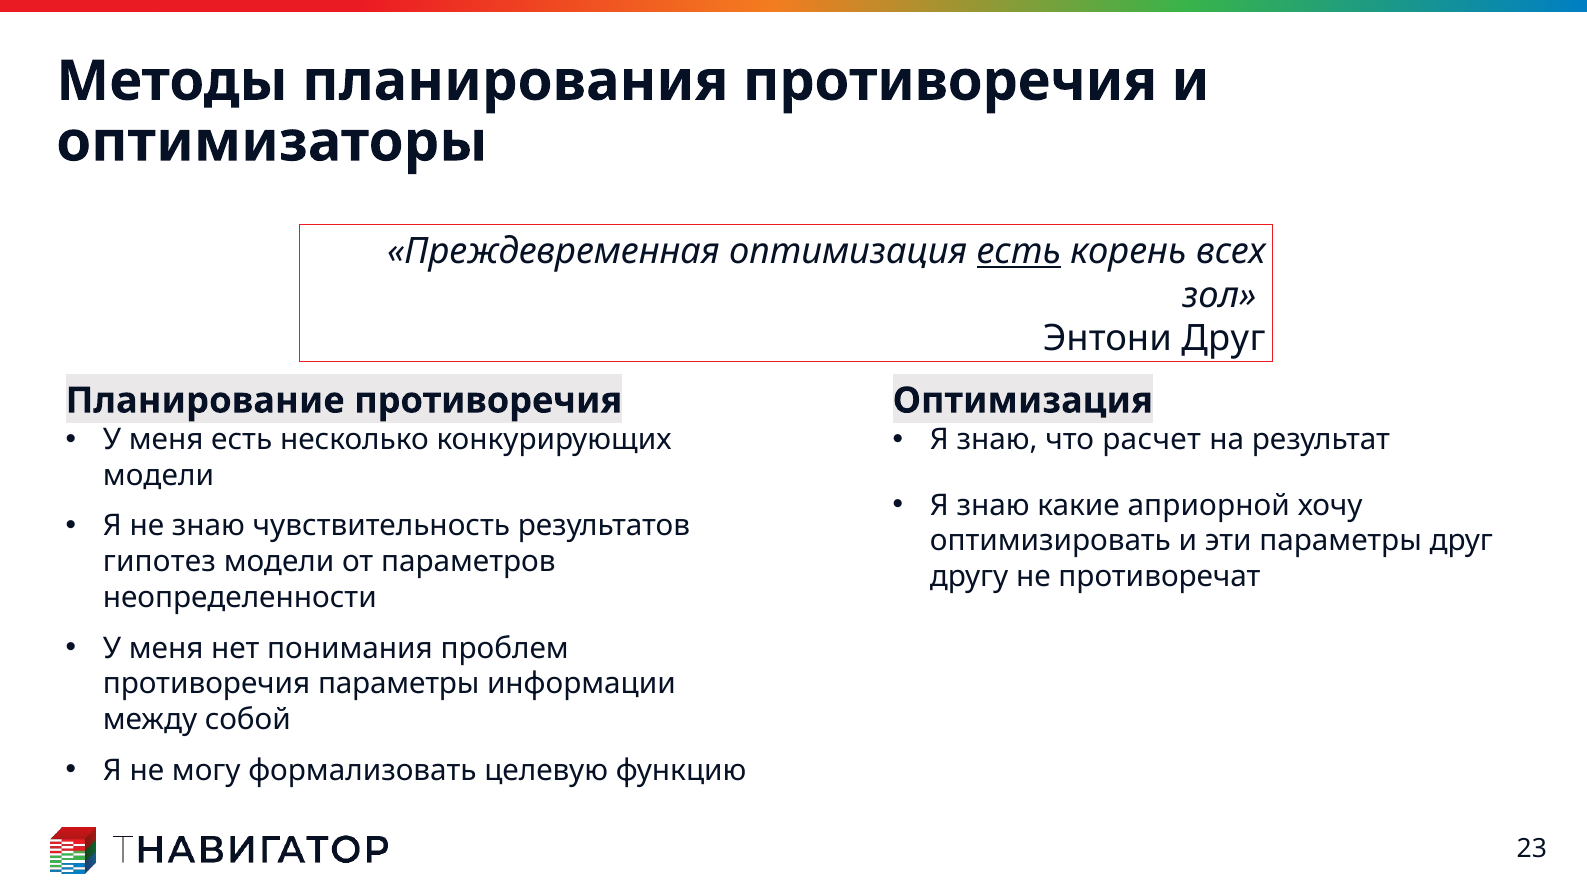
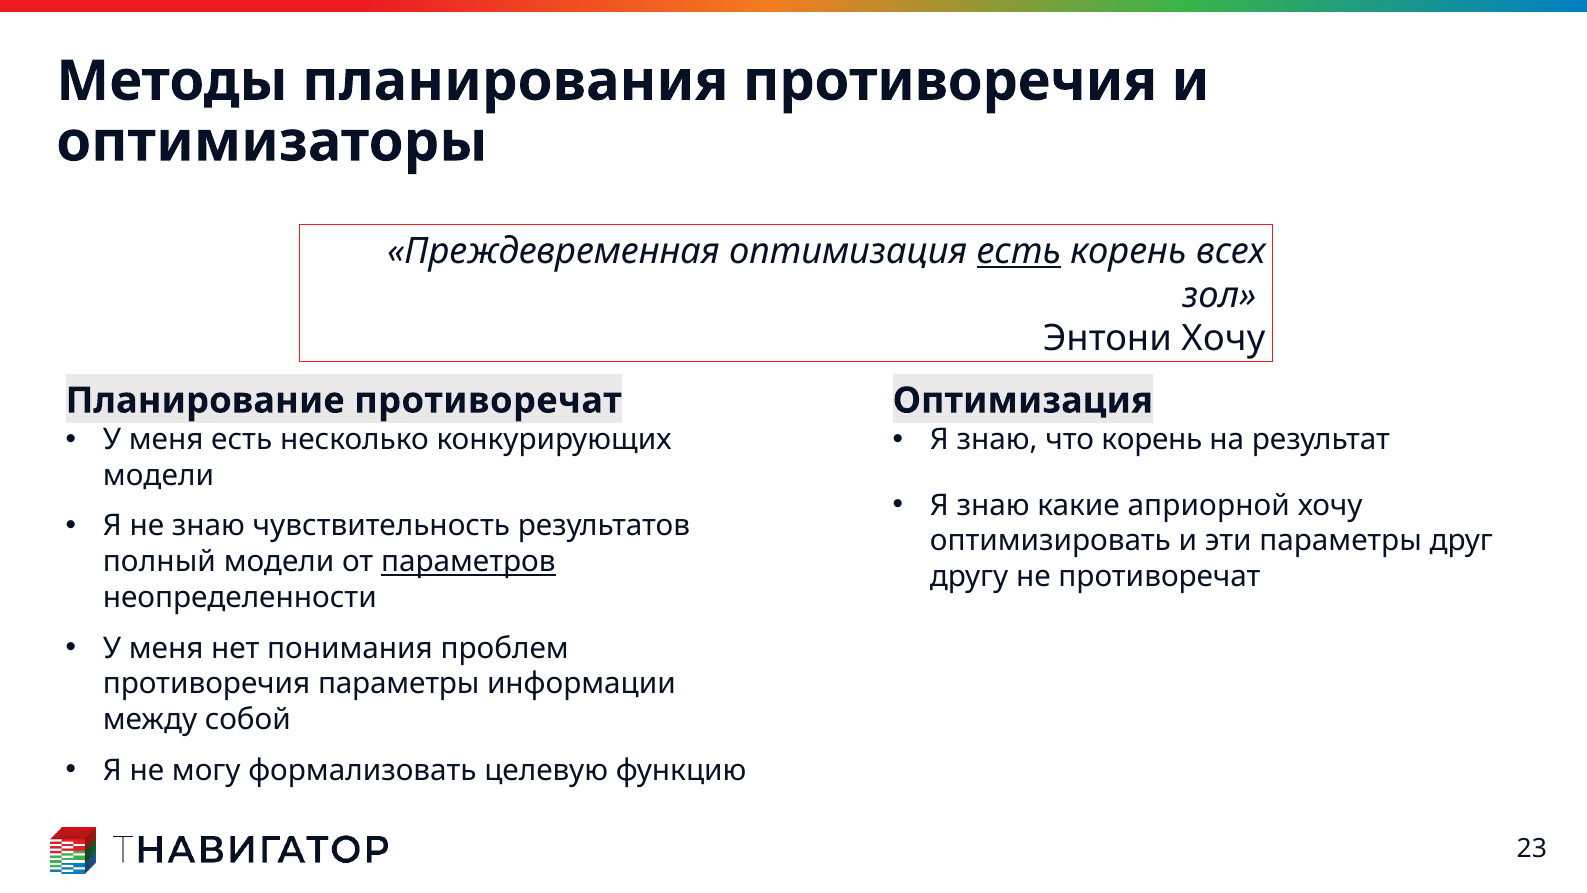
Энтони Друг: Друг -> Хочу (1223, 339)
Планирование противоречия: противоречия -> противоречат (488, 400)
что расчет: расчет -> корень (1152, 440)
гипотез: гипотез -> полный (159, 562)
параметров underline: none -> present (468, 562)
